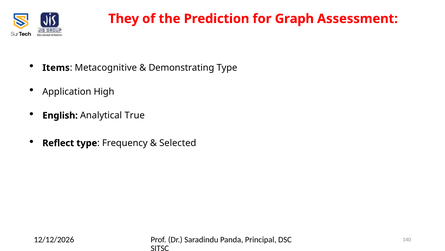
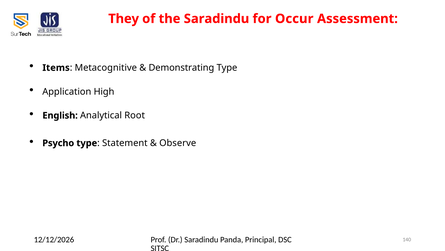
the Prediction: Prediction -> Saradindu (217, 19)
Graph: Graph -> Occur (294, 19)
True: True -> Root (135, 115)
Reflect: Reflect -> Psycho (58, 143)
Frequency: Frequency -> Statement (125, 143)
Selected: Selected -> Observe (178, 143)
